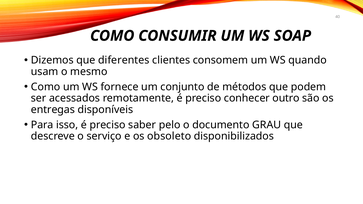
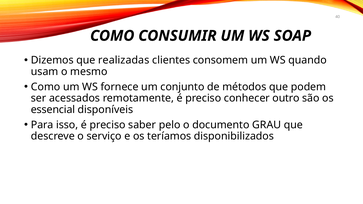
diferentes: diferentes -> realizadas (124, 60)
entregas: entregas -> essencial (53, 110)
obsoleto: obsoleto -> teríamos (169, 136)
